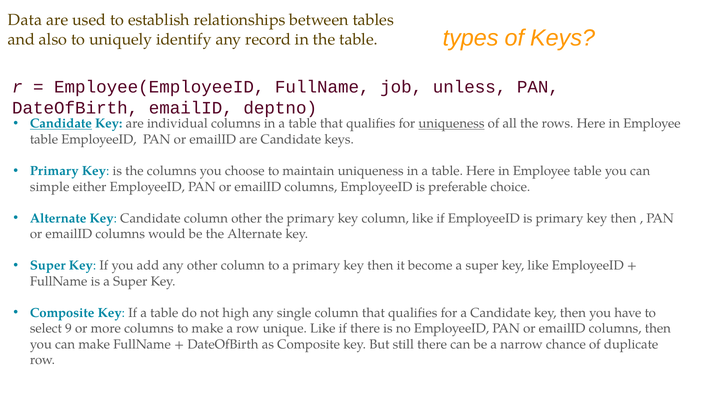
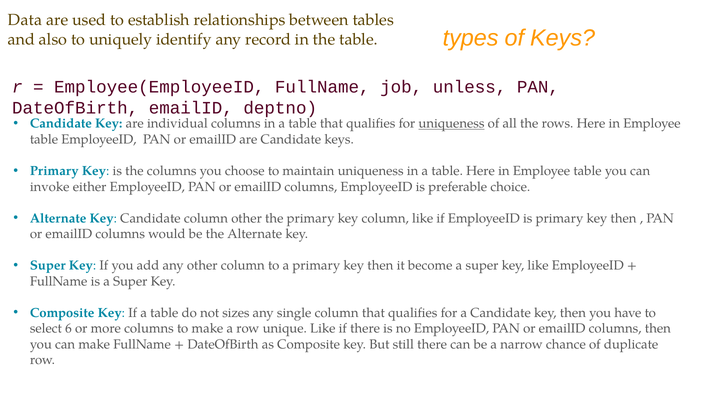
Candidate underline: present -> none (61, 124)
simple: simple -> invoke (50, 187)
high: high -> sizes (236, 313)
9: 9 -> 6 (68, 329)
